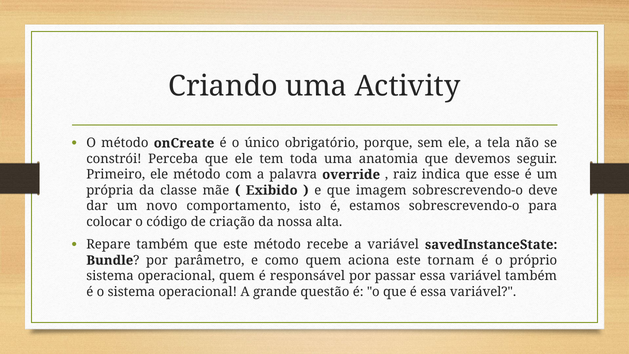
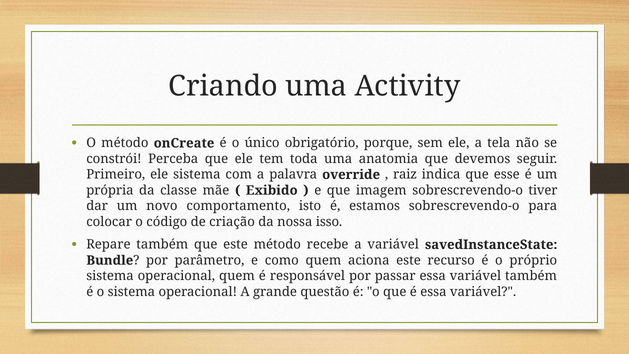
ele método: método -> sistema (197, 175)
deve: deve -> tiver (543, 190)
alta: alta -> isso (329, 222)
tornam: tornam -> recurso (451, 260)
